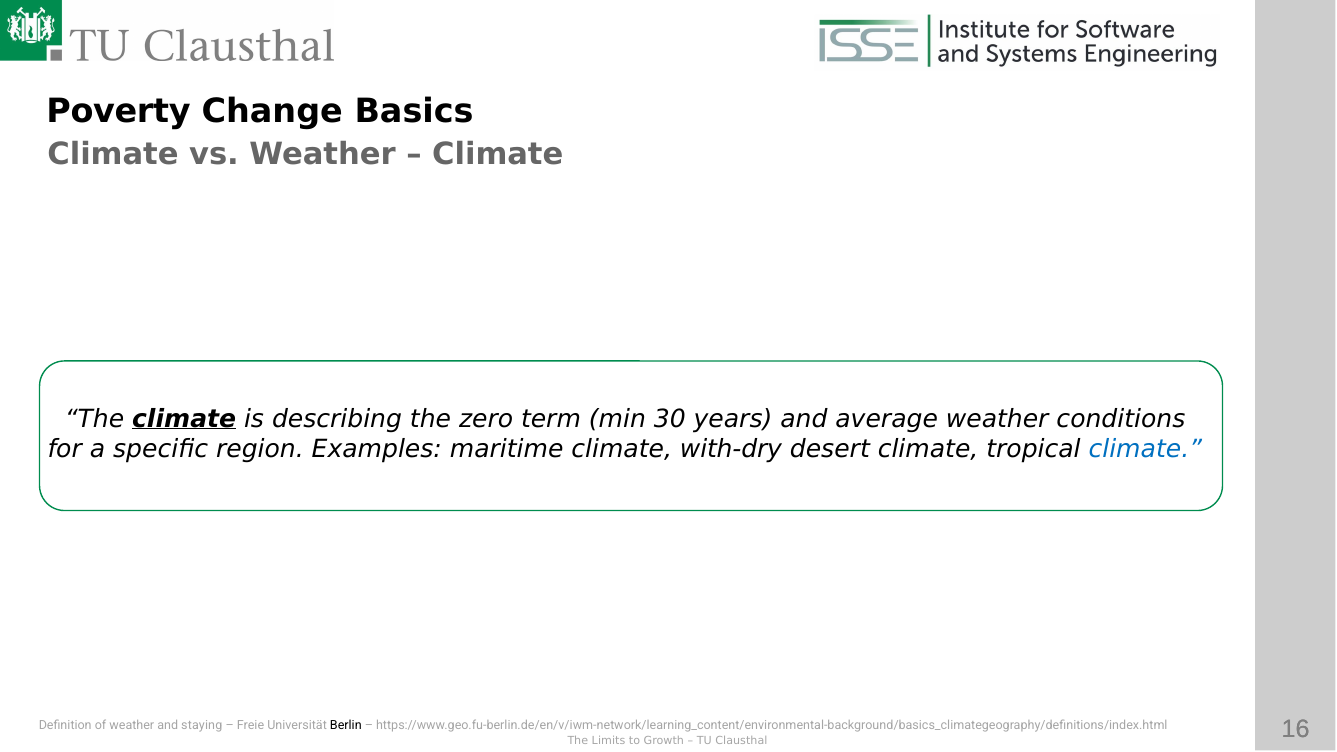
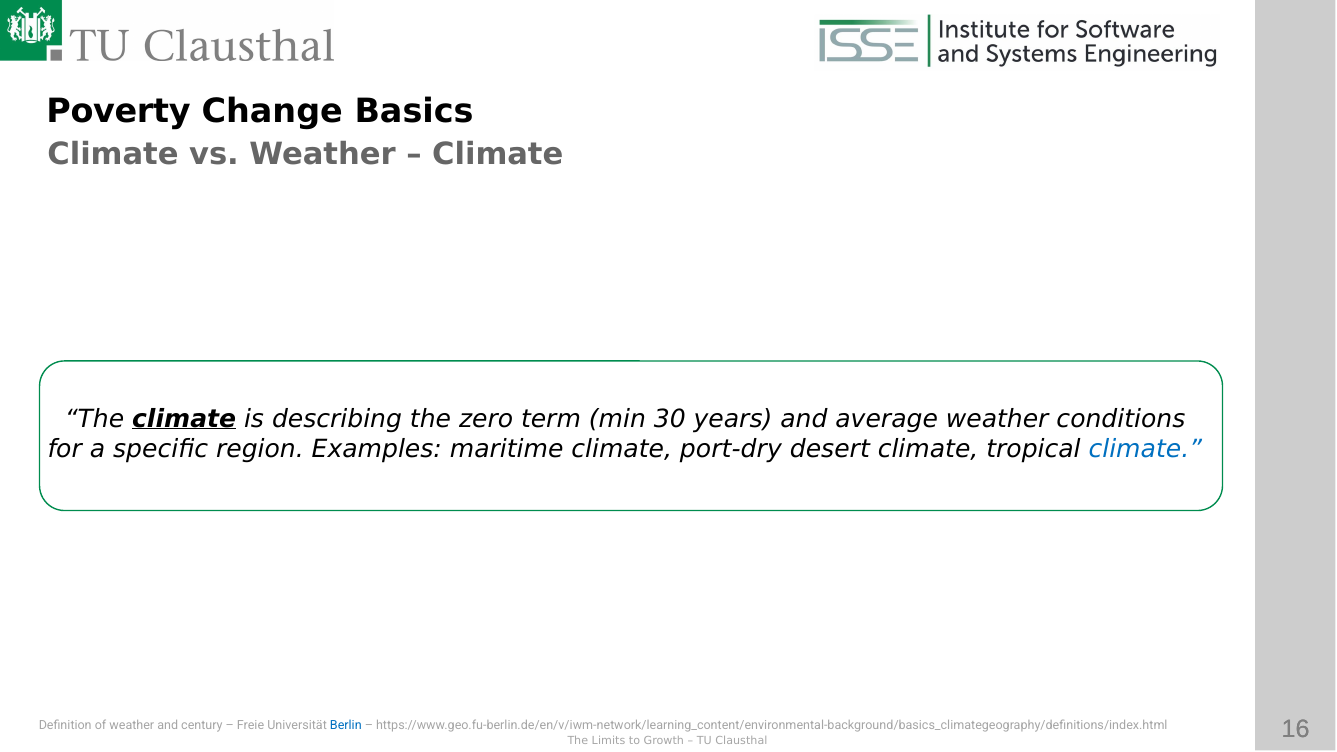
with-dry: with-dry -> port-dry (731, 449)
staying: staying -> century (202, 725)
Berlin colour: black -> blue (346, 725)
